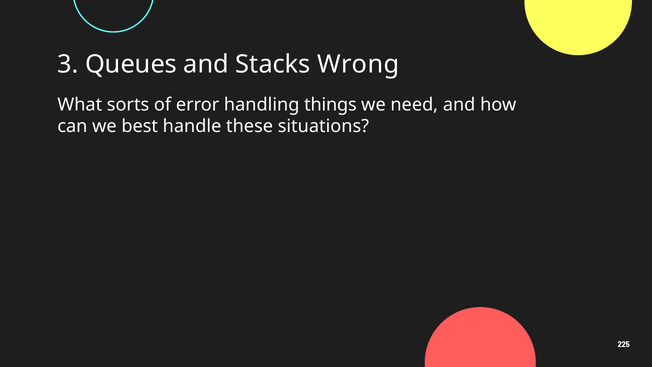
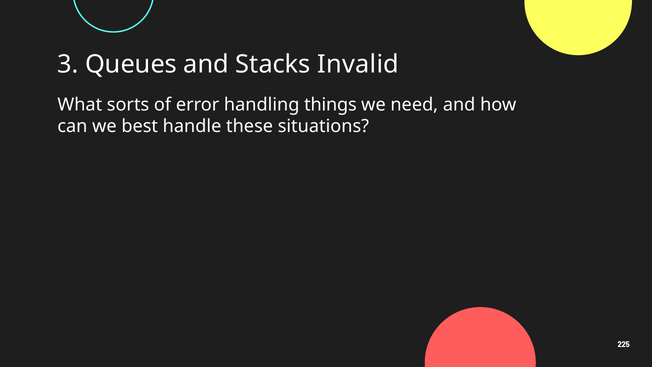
Wrong: Wrong -> Invalid (358, 65)
